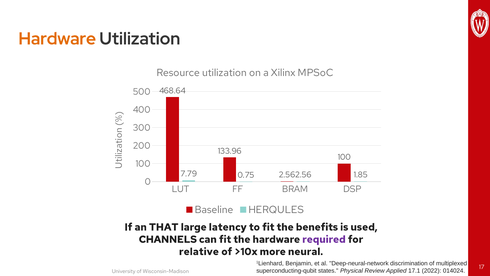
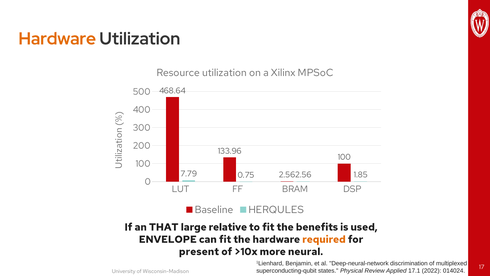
latency: latency -> relative (228, 227)
CHANNELS: CHANNELS -> ENVELOPE (168, 239)
required colour: purple -> orange (324, 239)
relative: relative -> present (199, 251)
